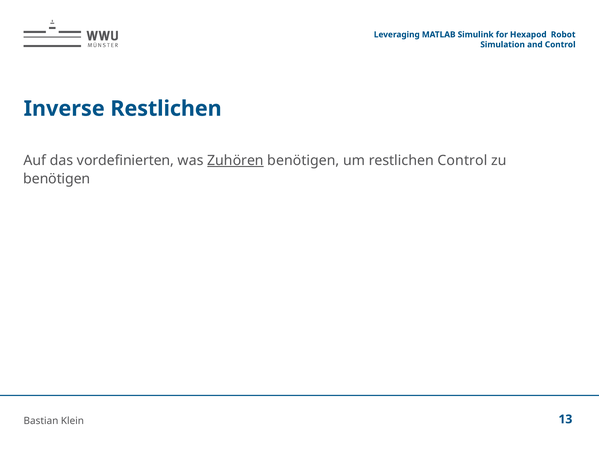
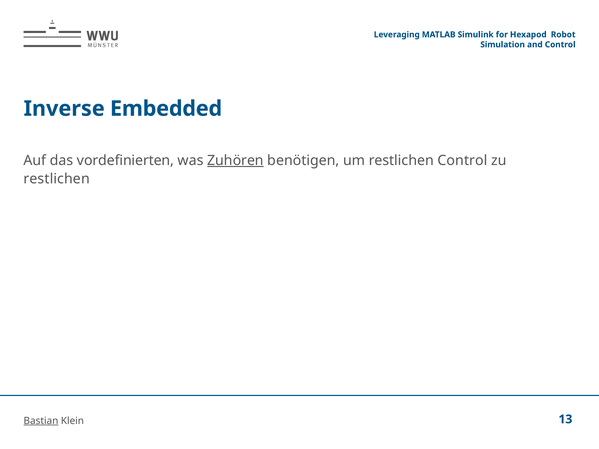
Inverse Restlichen: Restlichen -> Embedded (166, 109)
benötigen: benötigen -> restlichen (57, 179)
Bastian underline: none -> present (41, 421)
